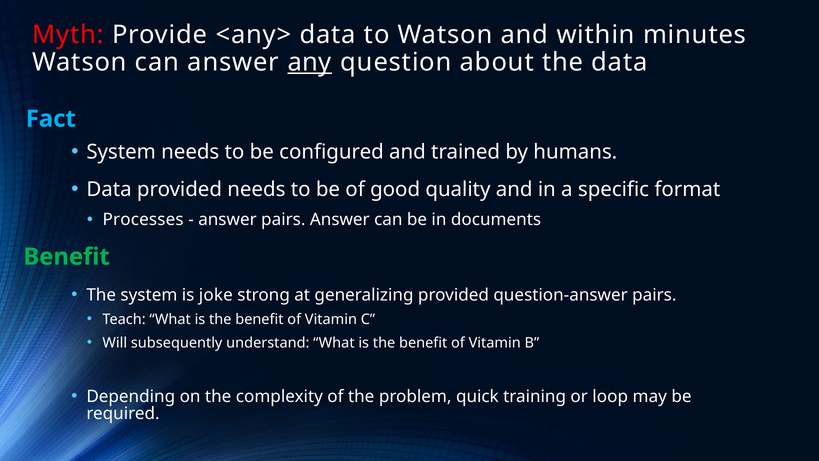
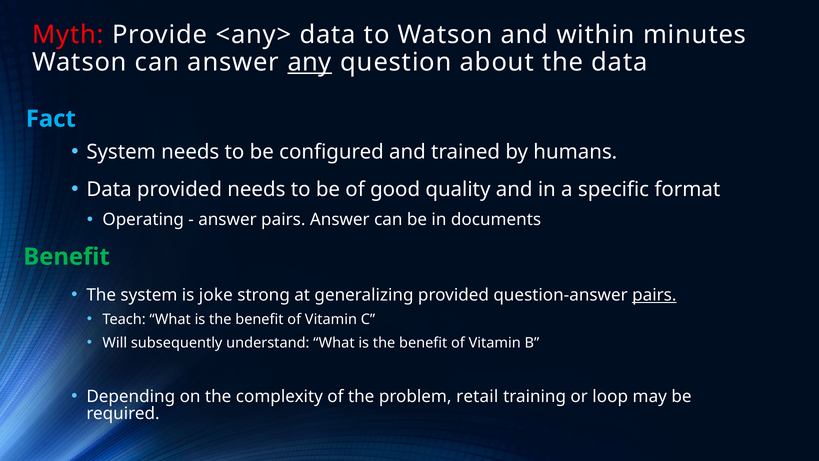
Processes: Processes -> Operating (143, 220)
pairs underline: none -> present (654, 295)
quick: quick -> retail (477, 397)
